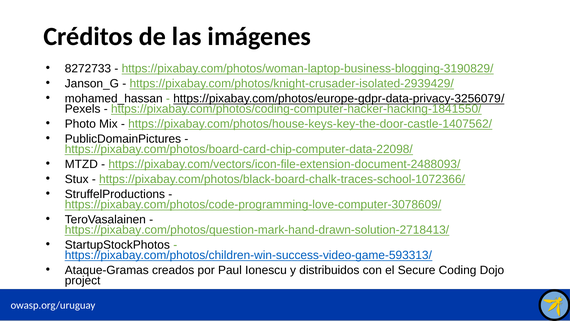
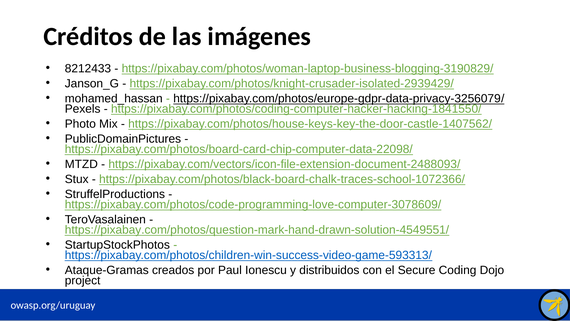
8272733: 8272733 -> 8212433 (88, 69)
https://pixabay.com/photos/question-mark-hand-drawn-solution-2718413/: https://pixabay.com/photos/question-mark-hand-drawn-solution-2718413/ -> https://pixabay.com/photos/question-mark-hand-drawn-solution-4549551/ (257, 230)
